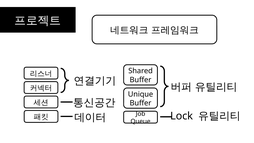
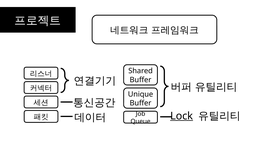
Lock underline: none -> present (182, 116)
